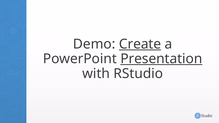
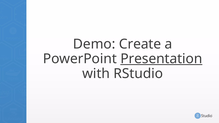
Create underline: present -> none (140, 44)
